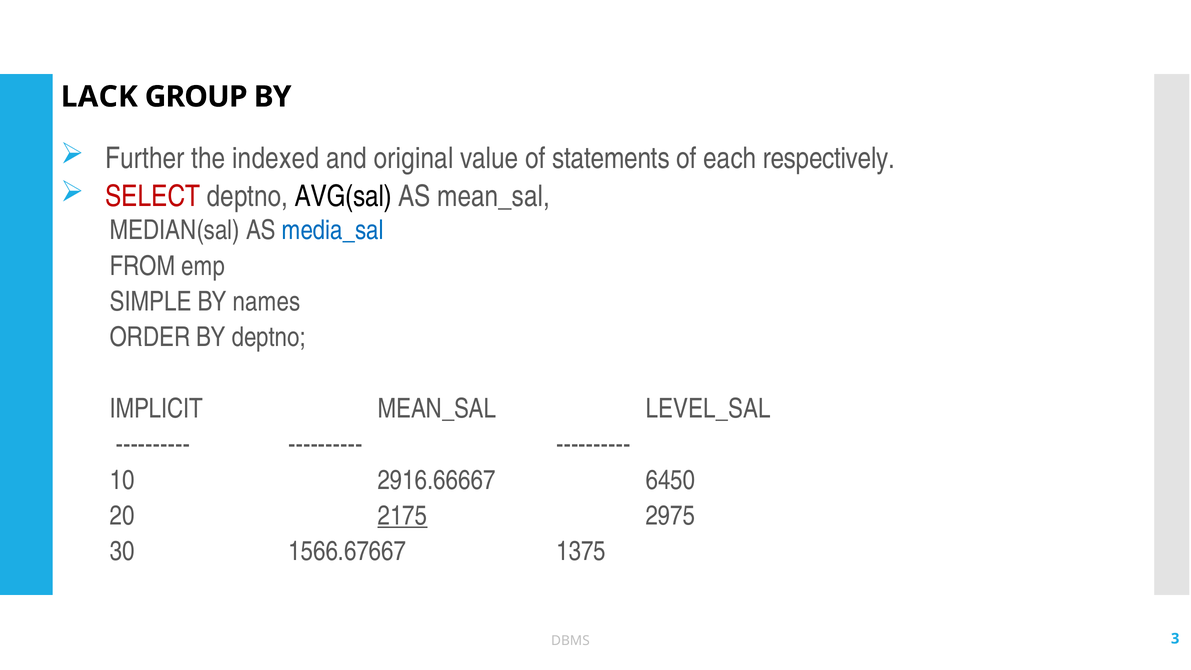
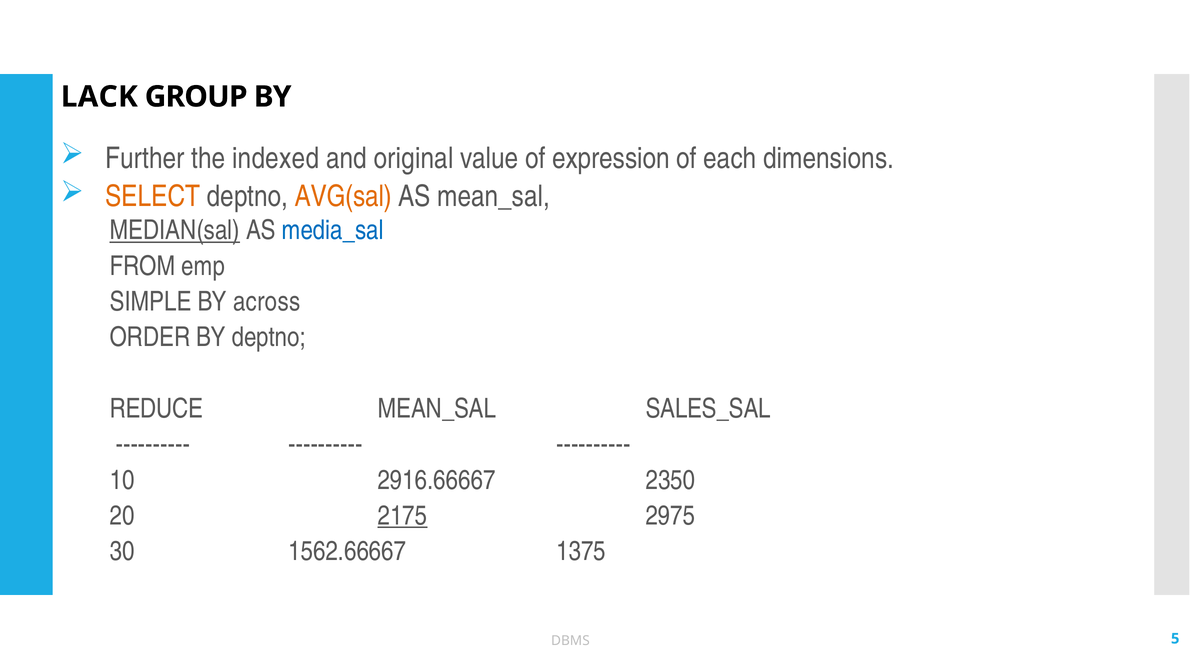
statements: statements -> expression (611, 158)
respectively: respectively -> dimensions (829, 158)
SELECT colour: red -> orange (153, 196)
AVG(sal colour: black -> orange (343, 196)
MEDIAN(sal underline: none -> present (175, 230)
names: names -> across (267, 302)
IMPLICIT: IMPLICIT -> REDUCE (156, 409)
LEVEL_SAL: LEVEL_SAL -> SALES_SAL (708, 409)
6450: 6450 -> 2350 (670, 480)
1566.67667: 1566.67667 -> 1562.66667 (347, 551)
3: 3 -> 5 (1175, 639)
